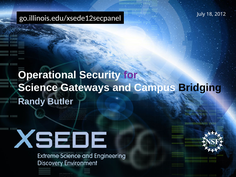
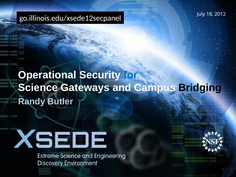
for colour: purple -> blue (131, 75)
